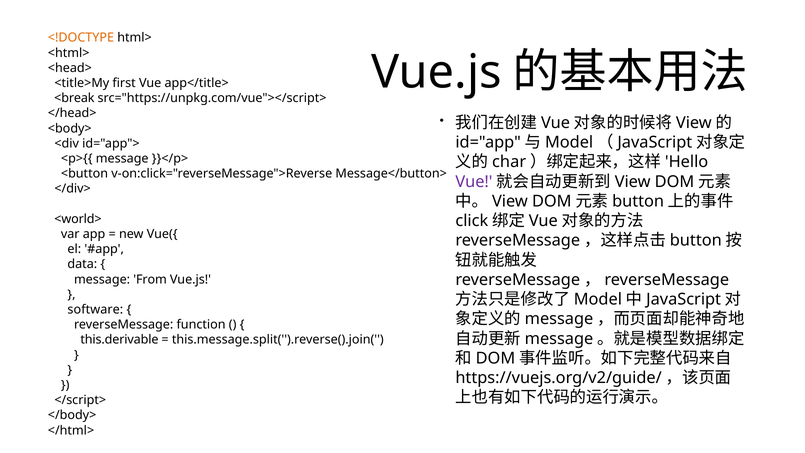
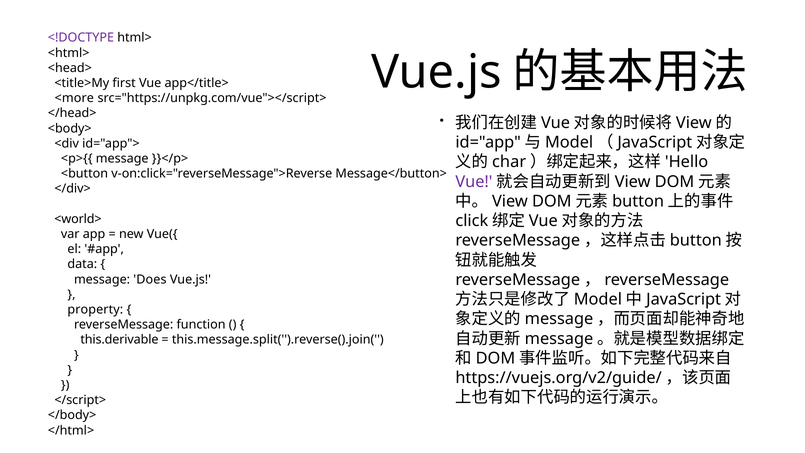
<!DOCTYPE colour: orange -> purple (81, 38)
<break: <break -> <more (74, 98)
From: From -> Does (150, 279)
software: software -> property (95, 309)
